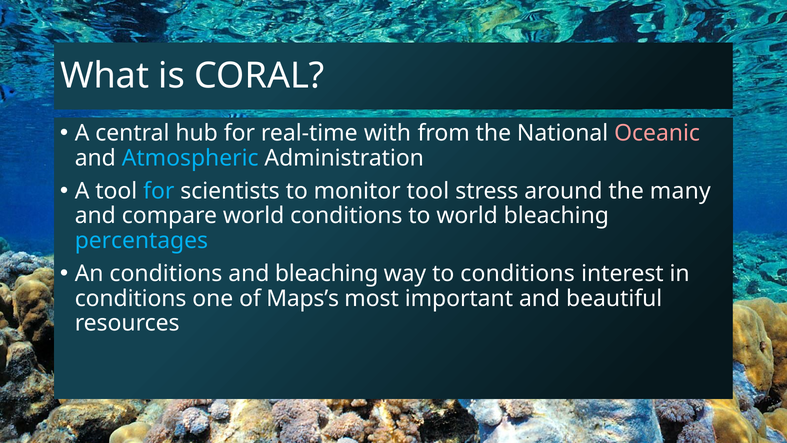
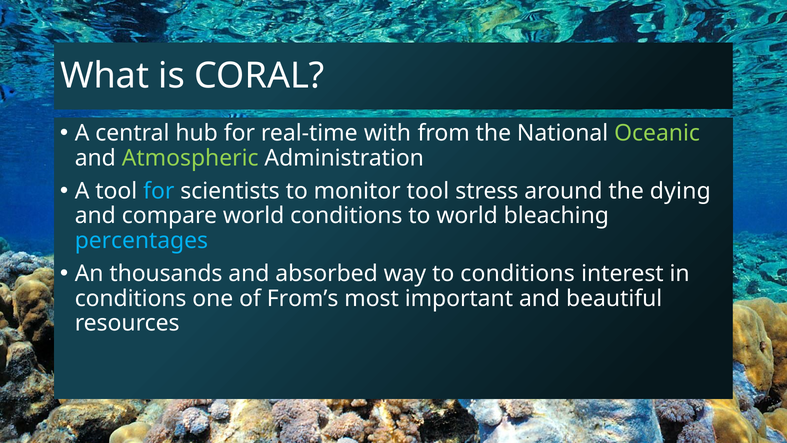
Oceanic colour: pink -> light green (657, 133)
Atmospheric colour: light blue -> light green (190, 158)
many: many -> dying (680, 191)
An conditions: conditions -> thousands (166, 273)
and bleaching: bleaching -> absorbed (327, 273)
Maps’s: Maps’s -> From’s (303, 298)
